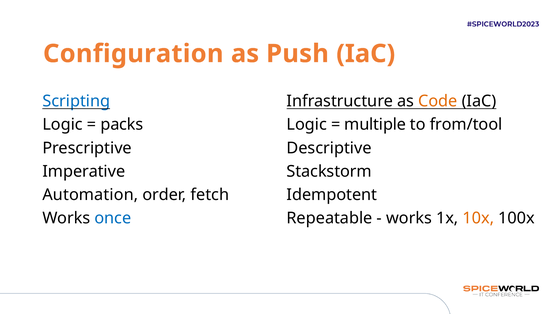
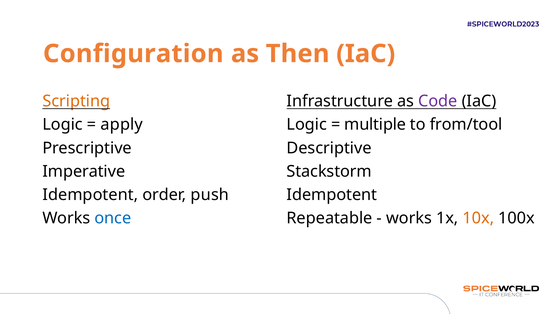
Push: Push -> Then (298, 54)
Scripting colour: blue -> orange (76, 101)
Code colour: orange -> purple (438, 101)
packs: packs -> apply (122, 125)
Automation: Automation -> Idempotent (90, 195)
fetch: fetch -> push (210, 195)
